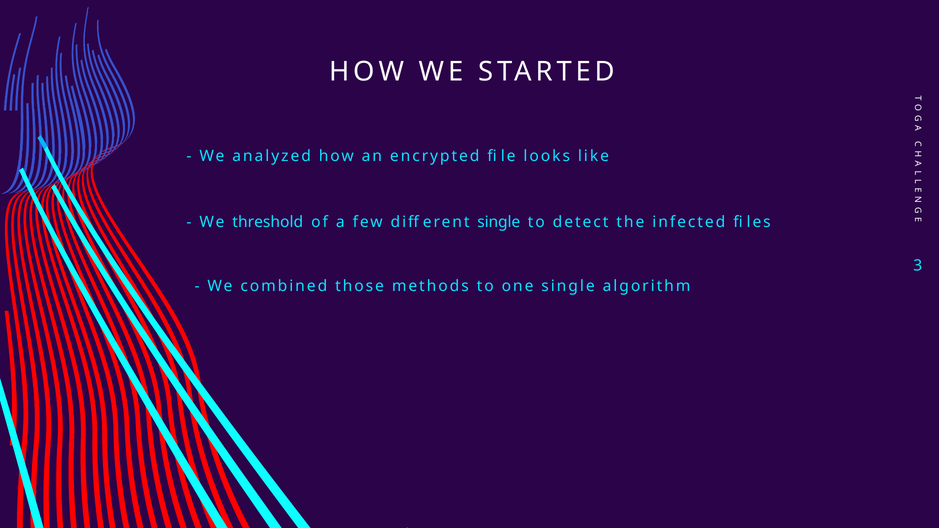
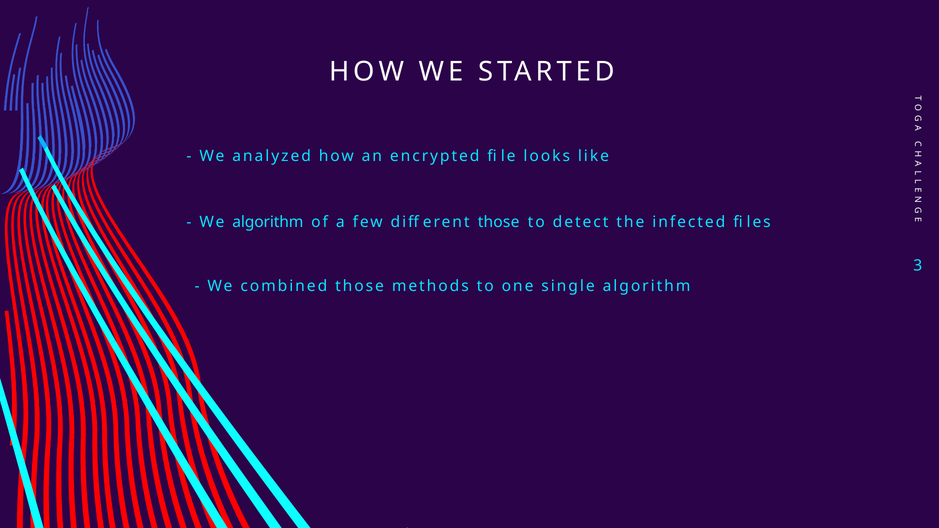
We threshold: threshold -> algorithm (268, 222)
single: single -> those (499, 222)
